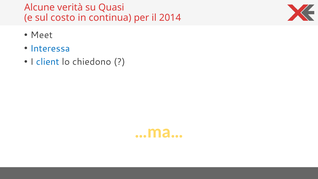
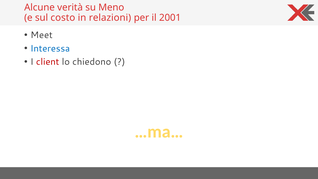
Quasi: Quasi -> Meno (111, 7)
continua: continua -> relazioni (110, 18)
2014: 2014 -> 2001 (170, 18)
client colour: blue -> red (48, 62)
